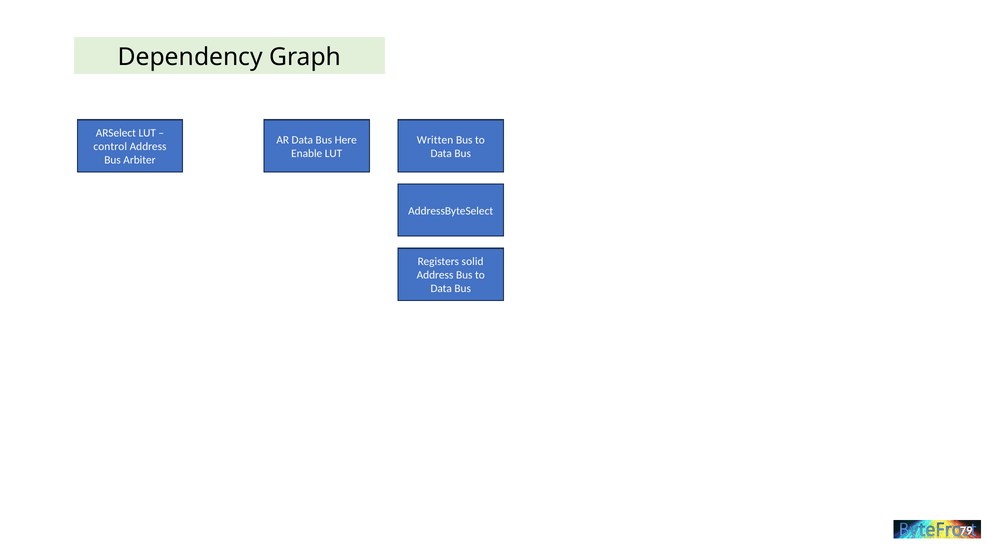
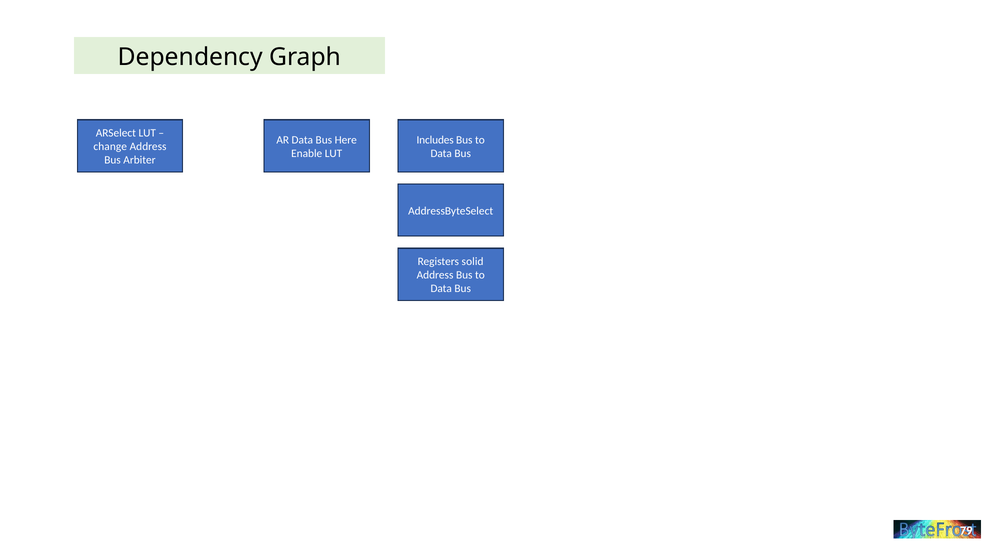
Written: Written -> Includes (435, 140)
control: control -> change (110, 147)
